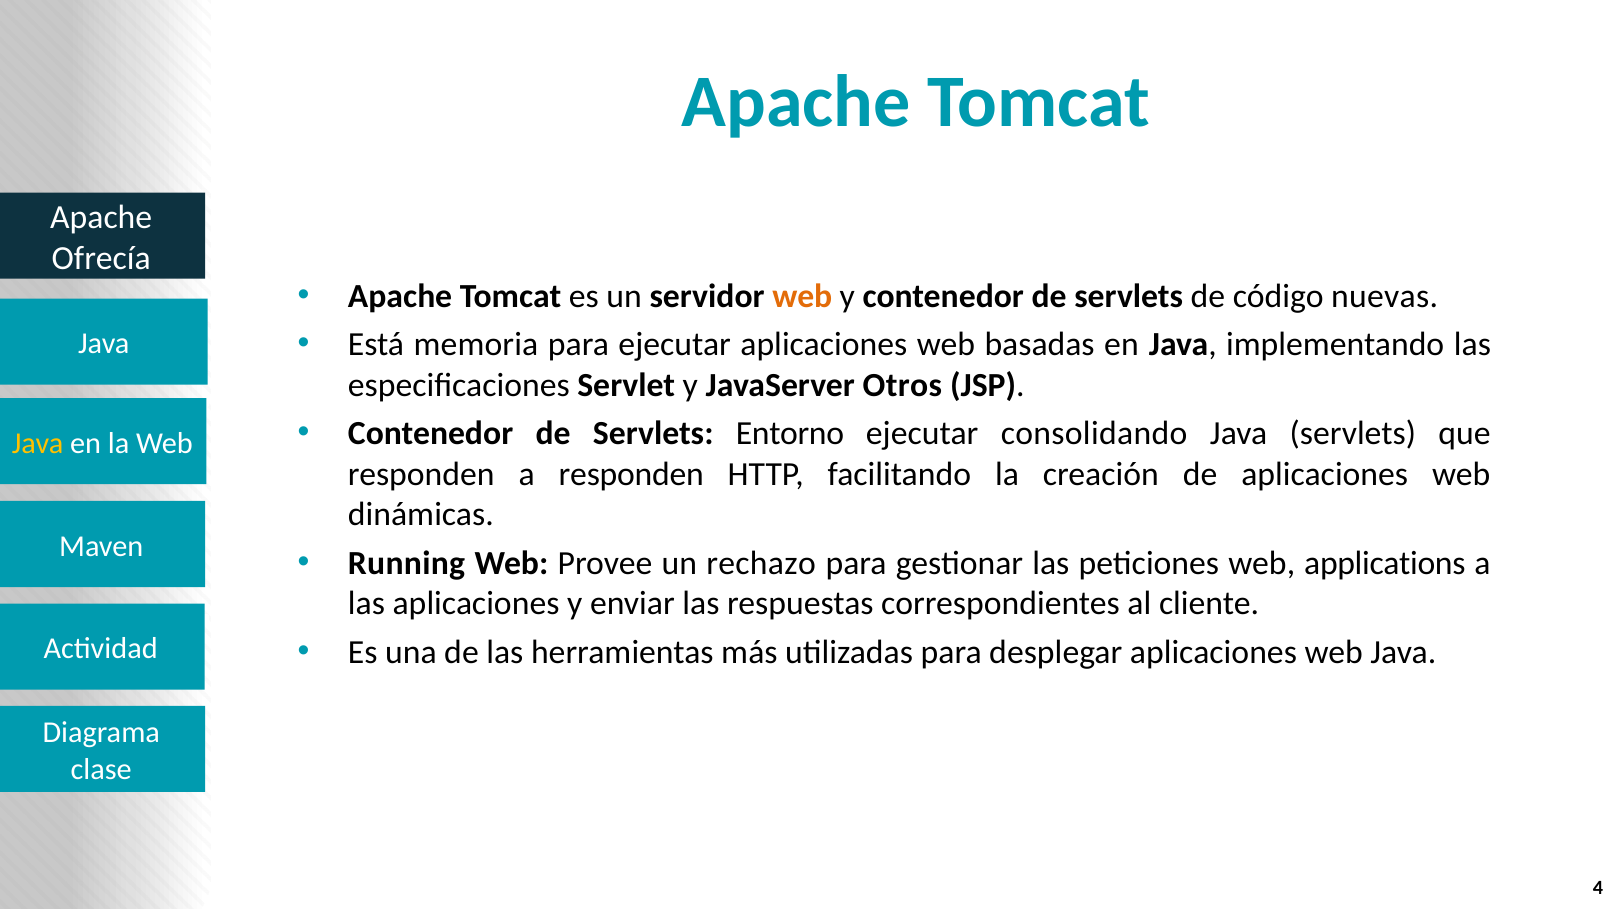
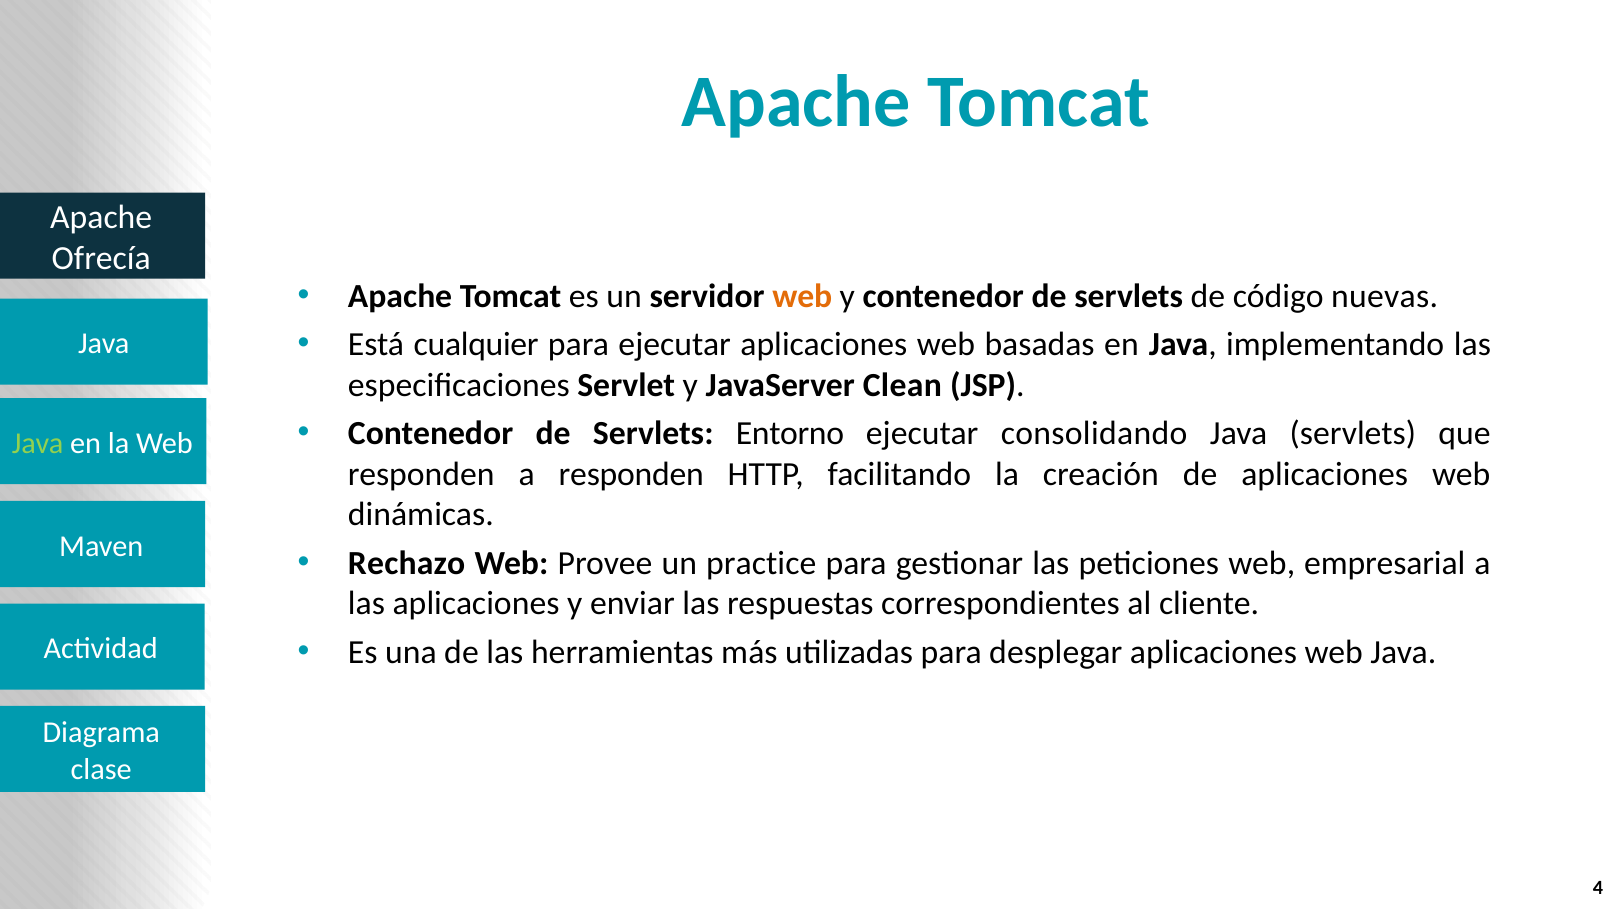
memoria: memoria -> cualquier (476, 345)
Otros: Otros -> Clean (902, 385)
Java colour: yellow -> light green (38, 443)
Running: Running -> Rechazo (407, 563)
rechazo: rechazo -> practice (761, 563)
applications: applications -> empresarial (1385, 563)
